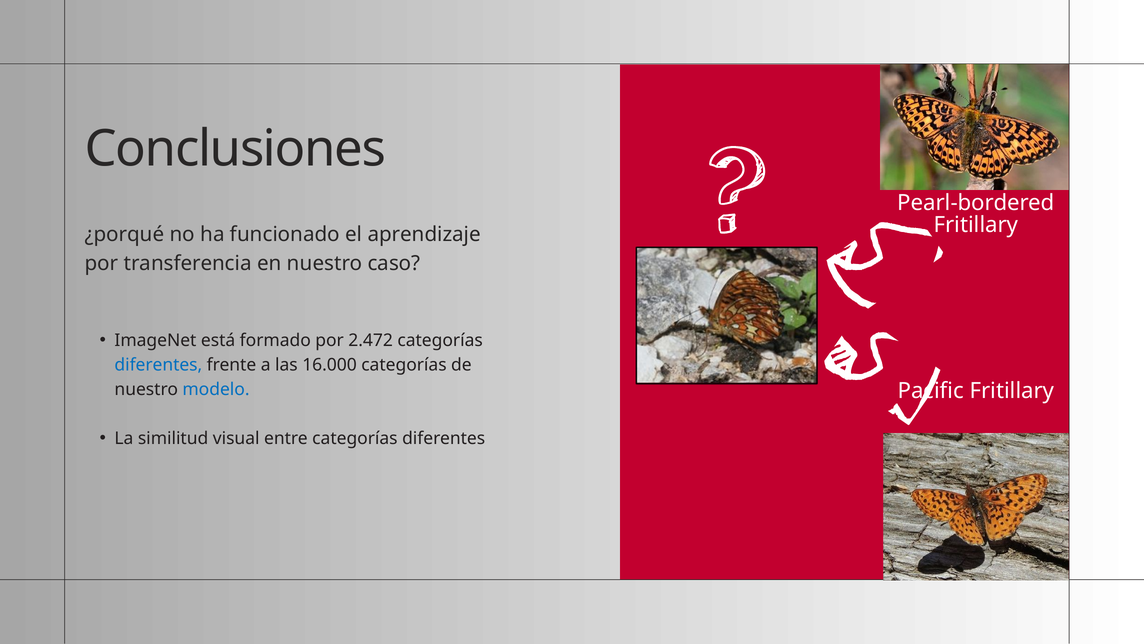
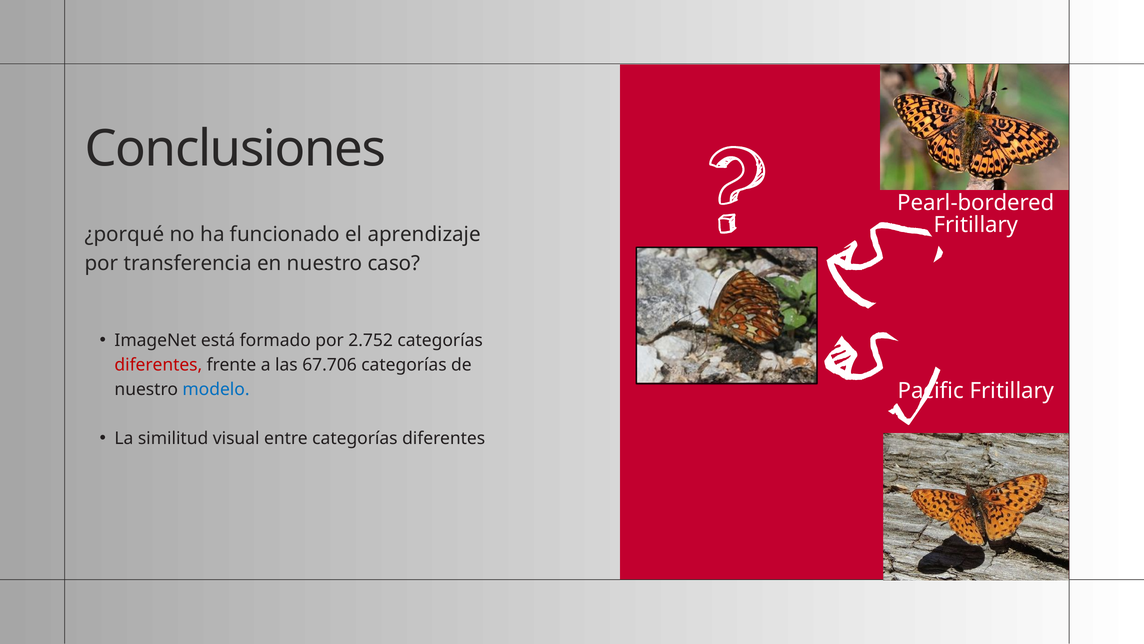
2.472: 2.472 -> 2.752 (371, 340)
diferentes colour: blue -> red (158, 365)
16.000: 16.000 -> 67.706 (330, 365)
